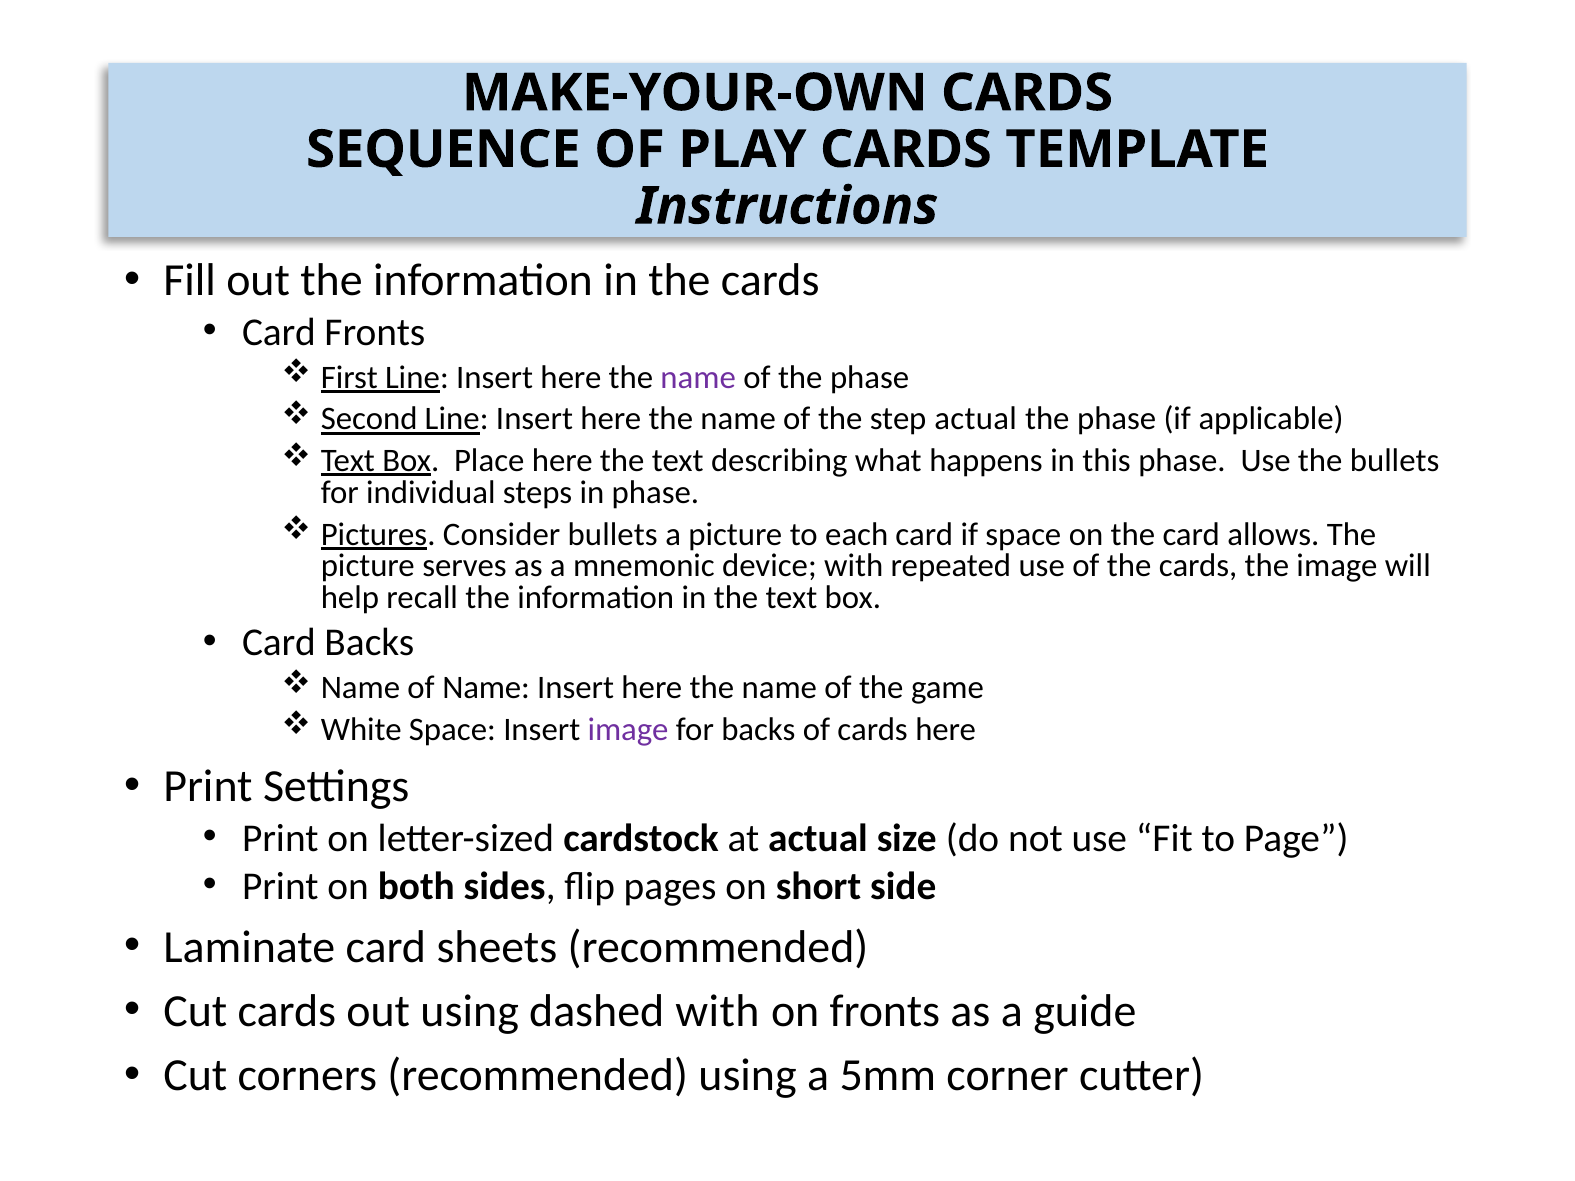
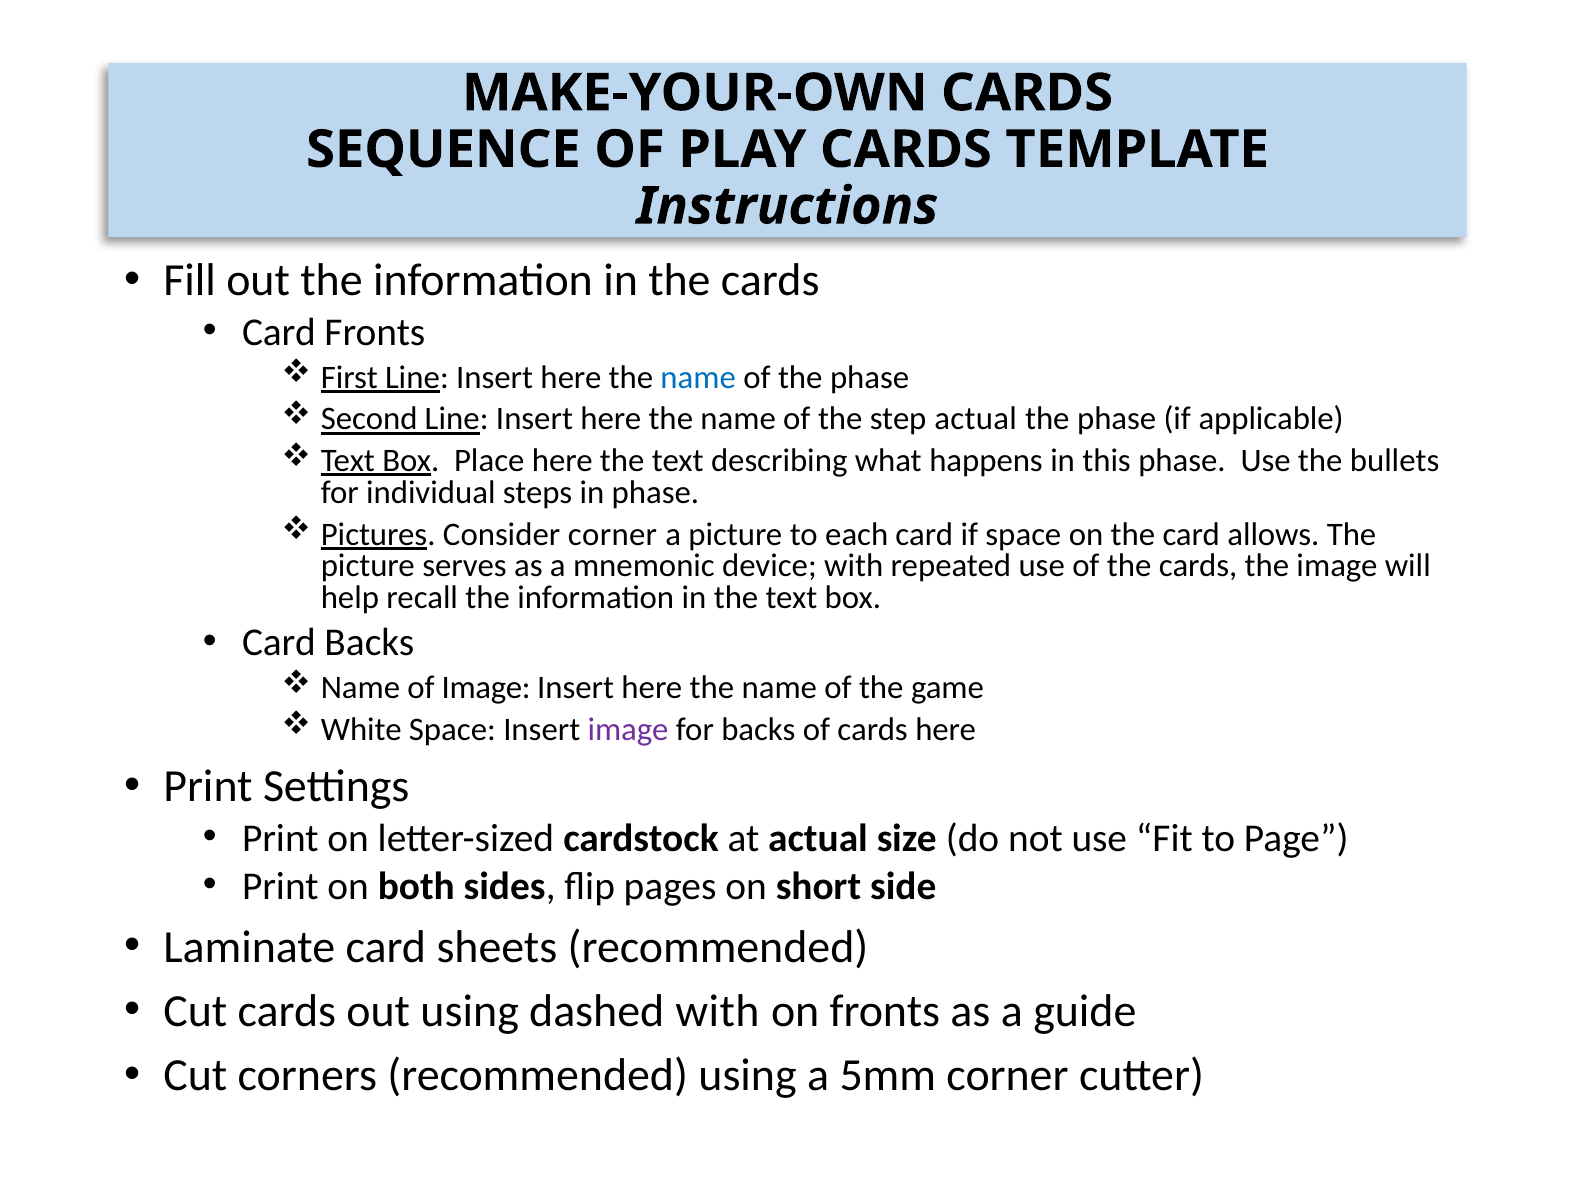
name colour: purple -> blue (698, 377)
Consider bullets: bullets -> corner (613, 534)
of Name: Name -> Image (486, 688)
